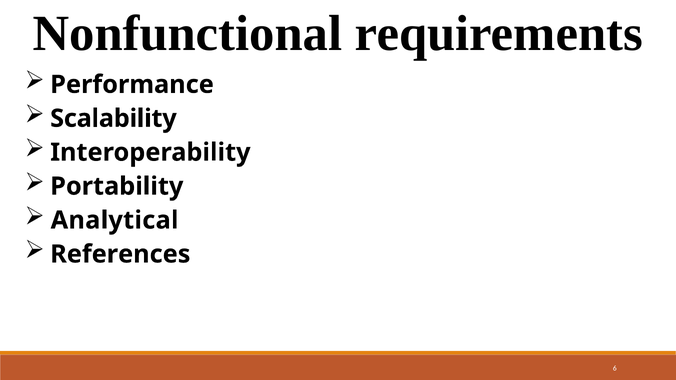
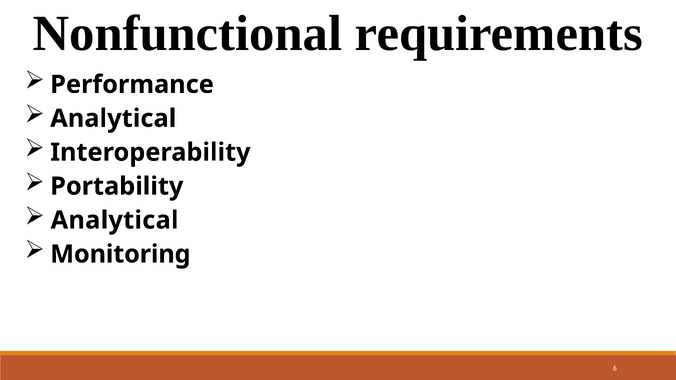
Scalability: Scalability -> Analytical (113, 119)
References: References -> Monitoring (120, 254)
